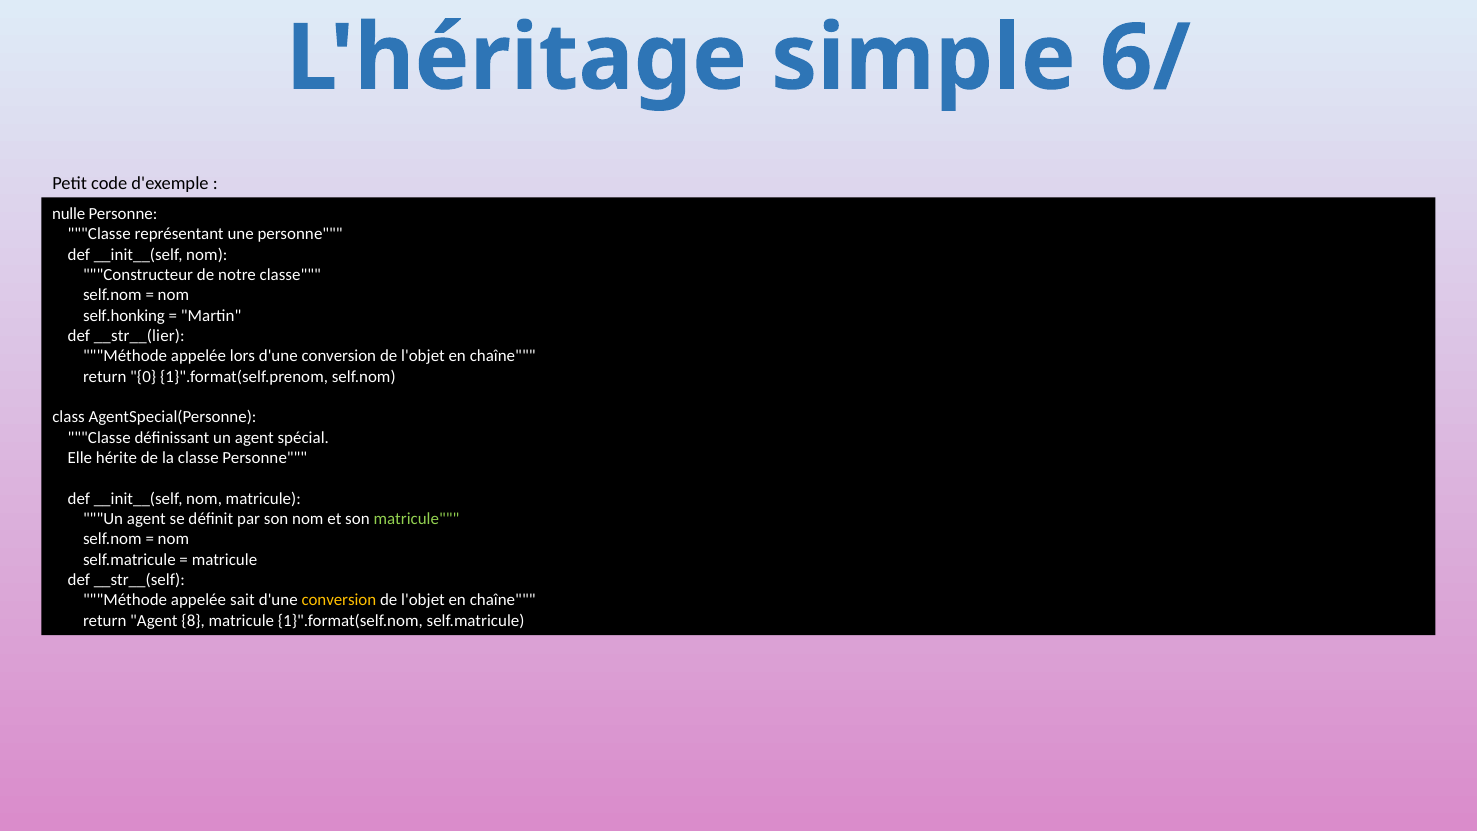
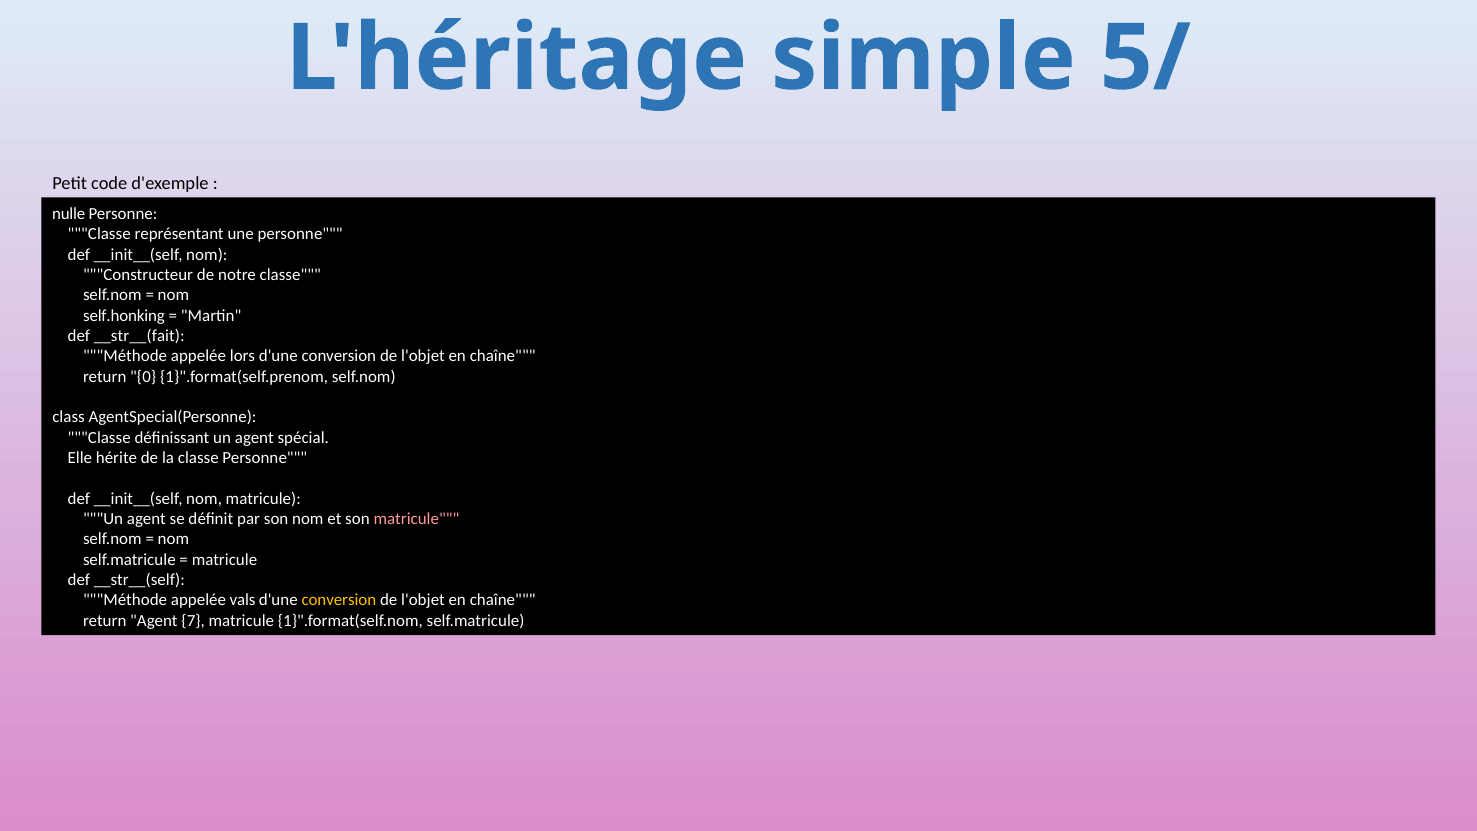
6/: 6/ -> 5/ (1145, 58)
__str__(lier: __str__(lier -> __str__(fait (139, 336)
matricule colour: light green -> pink (416, 519)
sait: sait -> vals (243, 600)
8: 8 -> 7 (193, 620)
